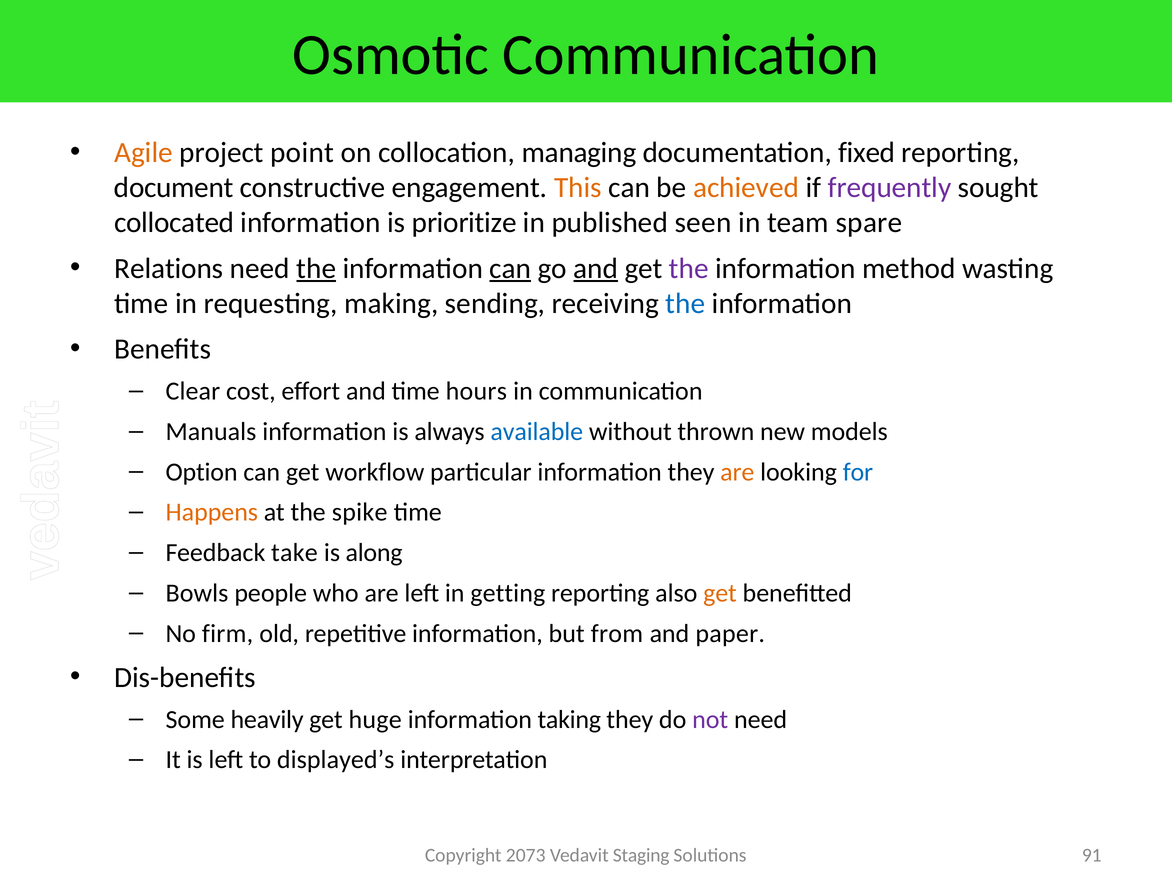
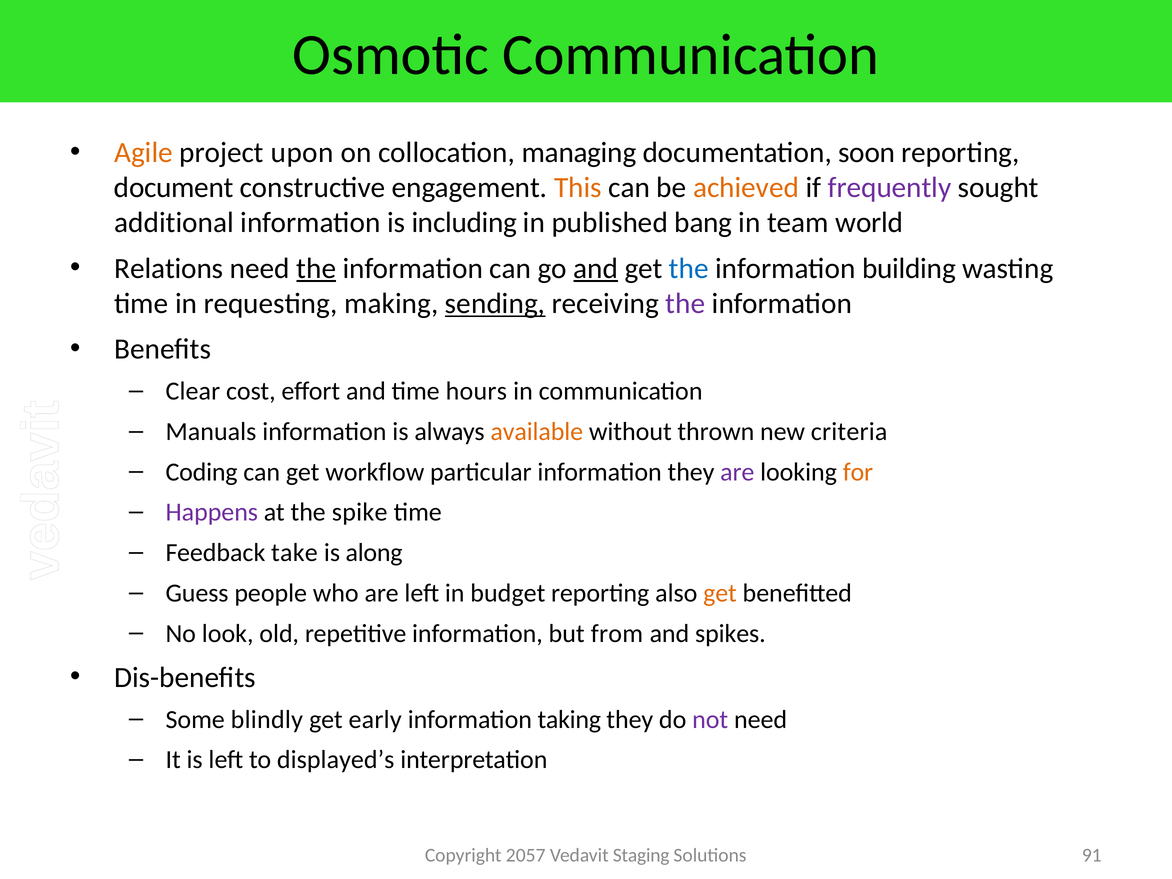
point: point -> upon (302, 152)
fixed: fixed -> soon (867, 152)
collocated: collocated -> additional (174, 223)
prioritize: prioritize -> including (464, 223)
seen: seen -> bang (703, 223)
spare: spare -> world (869, 223)
can underline: present -> none (510, 268)
the colour: purple -> blue (689, 268)
method: method -> building (909, 268)
sending underline: none -> present (495, 304)
the colour: blue -> purple (685, 304)
available colour: blue -> orange (537, 432)
models: models -> criteria (849, 432)
Option: Option -> Coding (202, 472)
are colour: orange -> purple (737, 472)
for colour: blue -> orange (858, 472)
Happens colour: orange -> purple (212, 512)
Bowls: Bowls -> Guess (197, 593)
getting: getting -> budget (508, 593)
firm: firm -> look (228, 633)
paper: paper -> spikes (730, 633)
heavily: heavily -> blindly (267, 719)
huge: huge -> early (375, 719)
2073: 2073 -> 2057 (526, 855)
